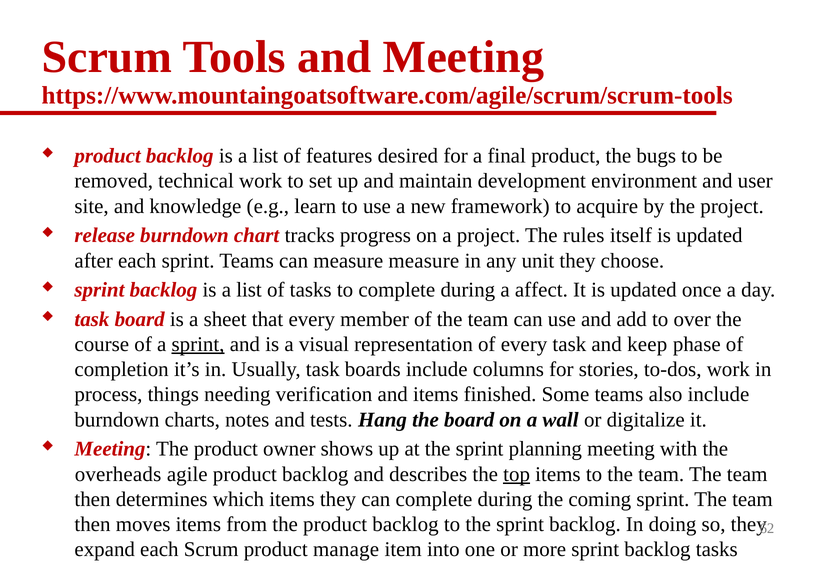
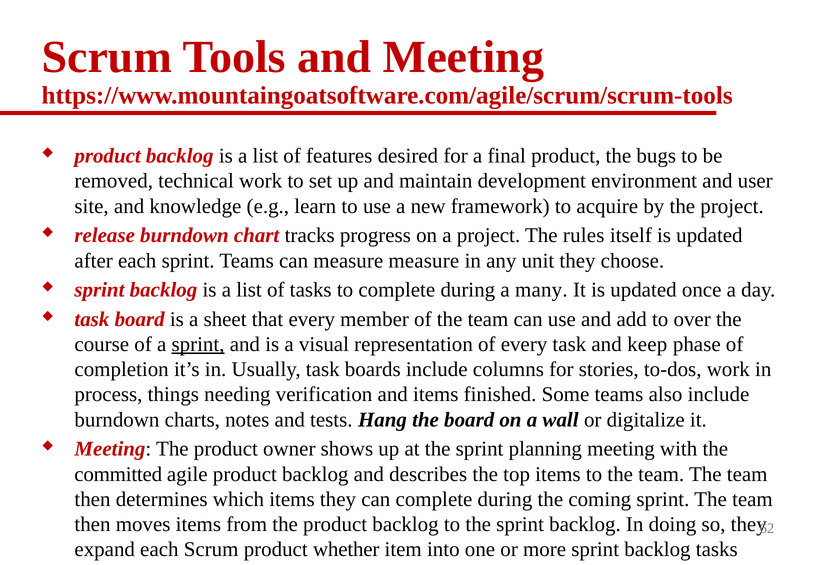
affect: affect -> many (541, 290)
overheads: overheads -> committed (118, 474)
top underline: present -> none (517, 474)
manage: manage -> whether (346, 550)
